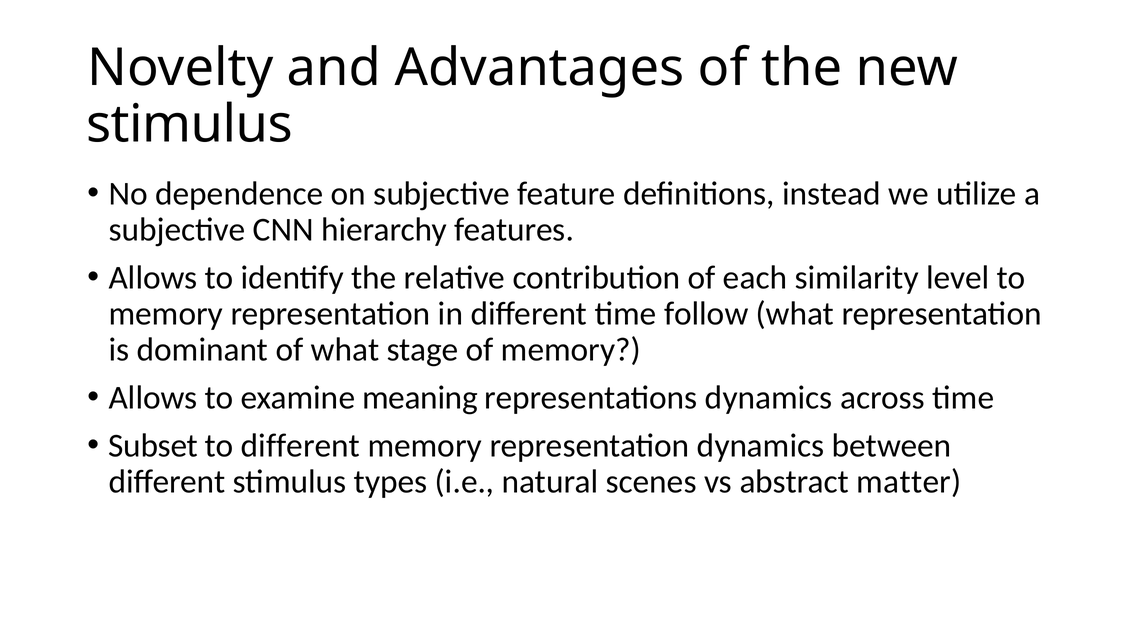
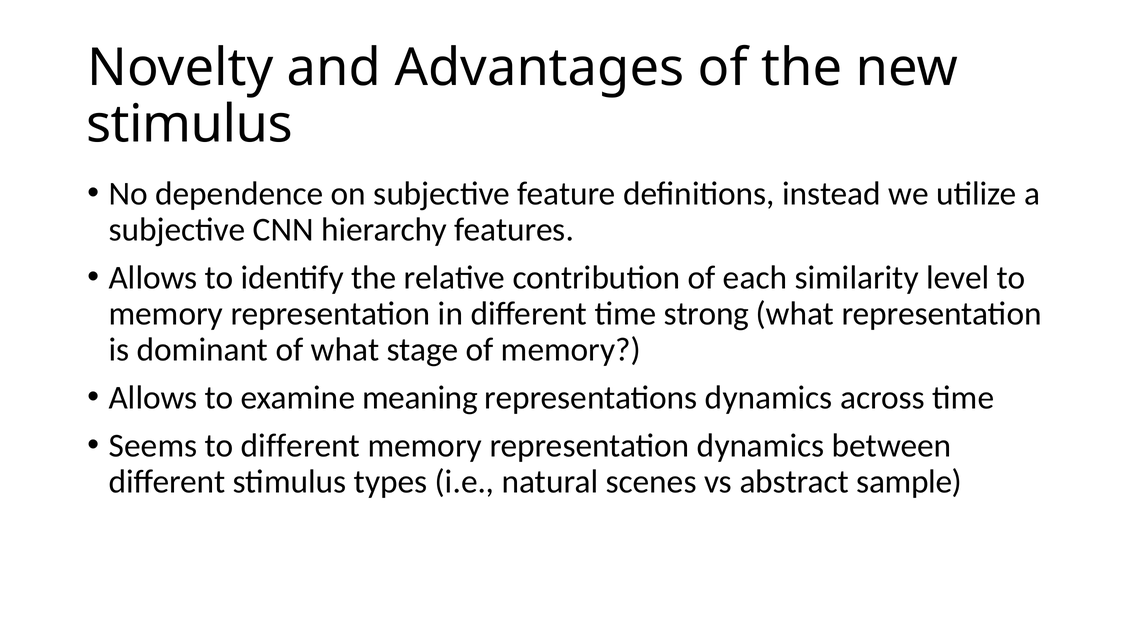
follow: follow -> strong (706, 314)
Subset: Subset -> Seems (153, 446)
matter: matter -> sample (909, 482)
